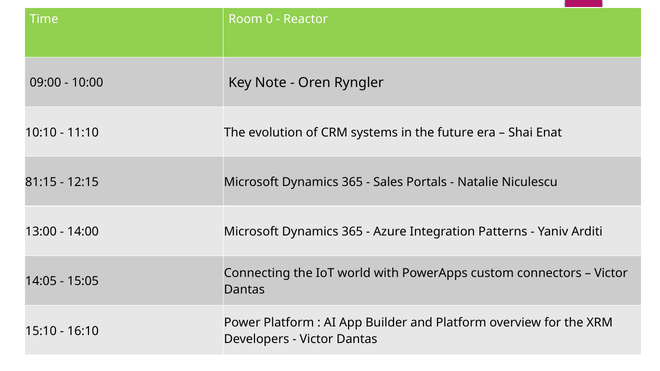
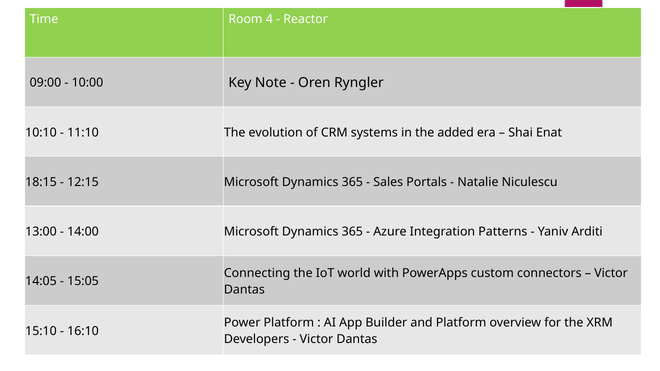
0: 0 -> 4 (269, 19)
future: future -> added (456, 133)
81:15: 81:15 -> 18:15 (41, 182)
